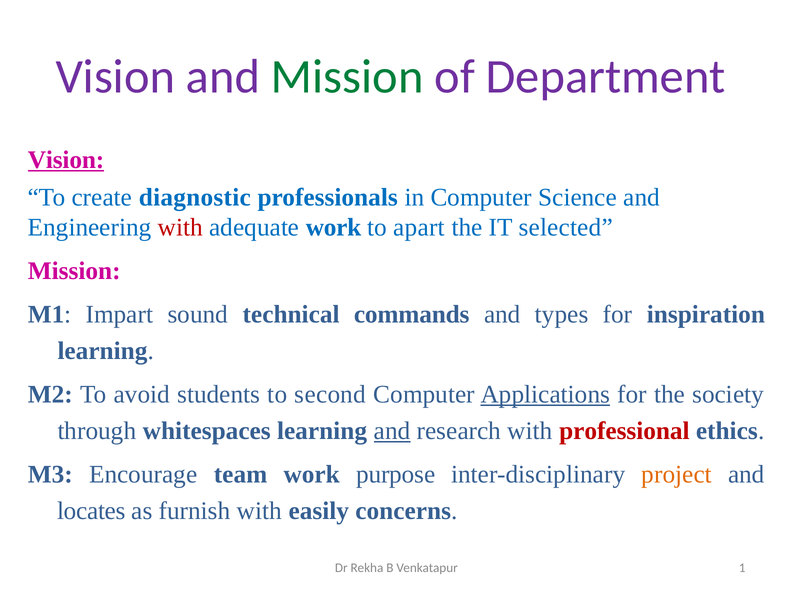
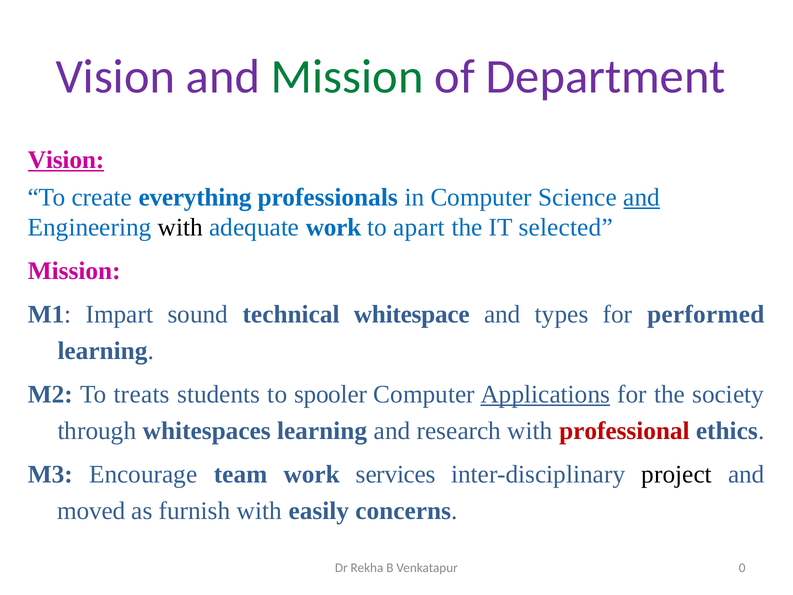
diagnostic: diagnostic -> everything (195, 197)
and underline: none -> present (642, 197)
with colour: red -> black (180, 228)
commands: commands -> whitespace (412, 314)
inspiration: inspiration -> performed (706, 314)
avoid: avoid -> treats (142, 394)
second: second -> spooler (330, 394)
and underline: present -> none (392, 431)
purpose: purpose -> services (396, 474)
project colour: orange -> black (677, 474)
locates: locates -> moved (91, 511)
1: 1 -> 0 (742, 568)
